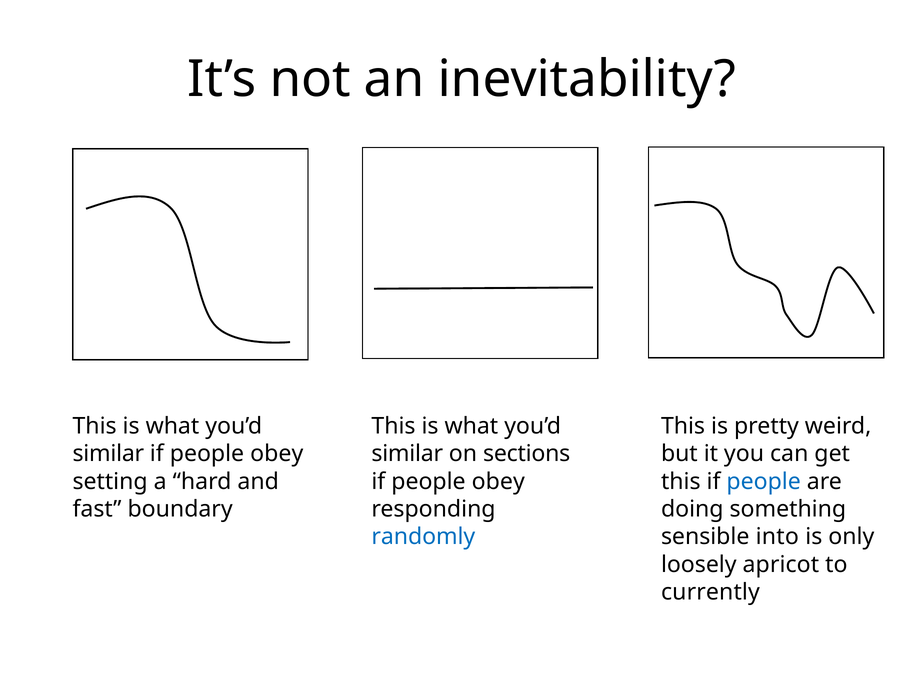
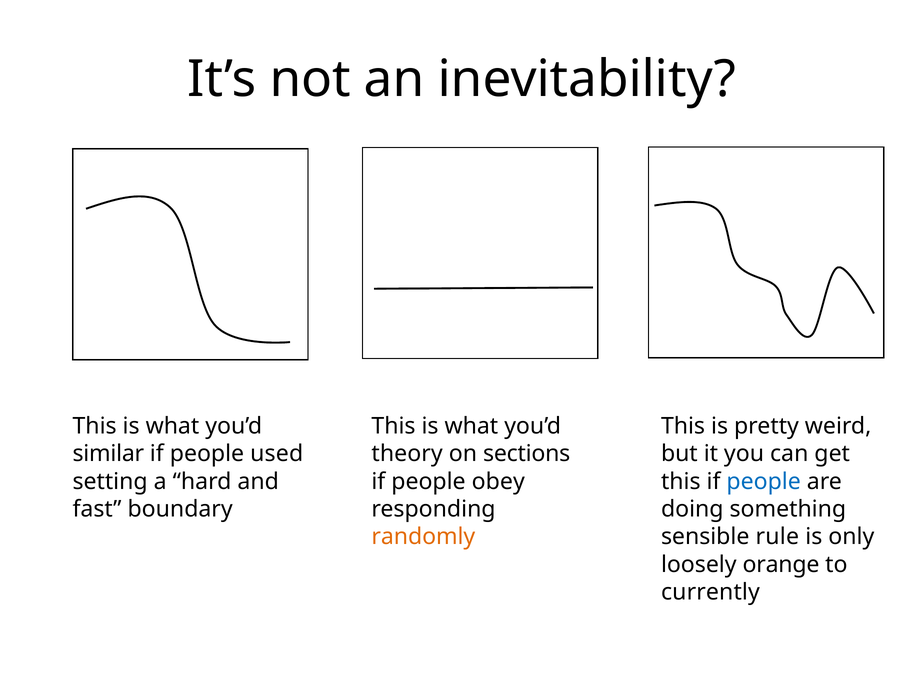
obey: obey -> used (277, 454)
similar: similar -> theory (407, 454)
randomly colour: blue -> orange (423, 537)
into: into -> rule (777, 537)
apricot: apricot -> orange (781, 565)
